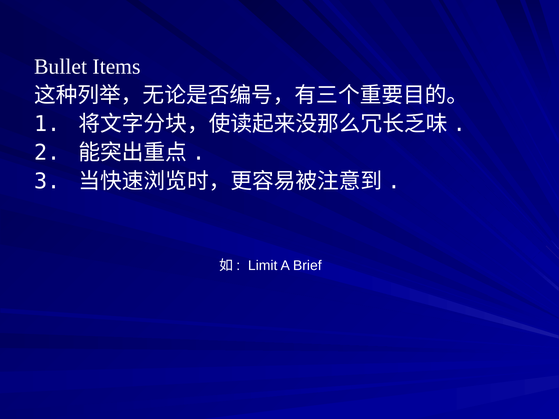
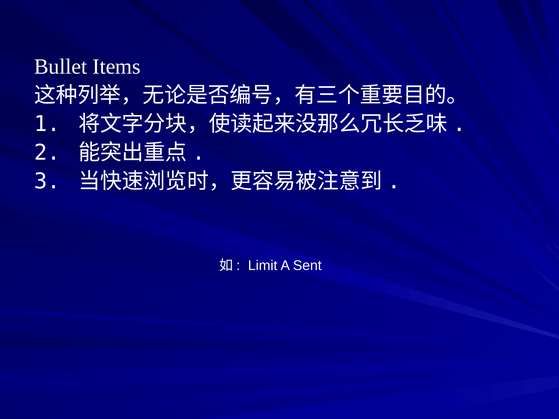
Brief: Brief -> Sent (307, 266)
